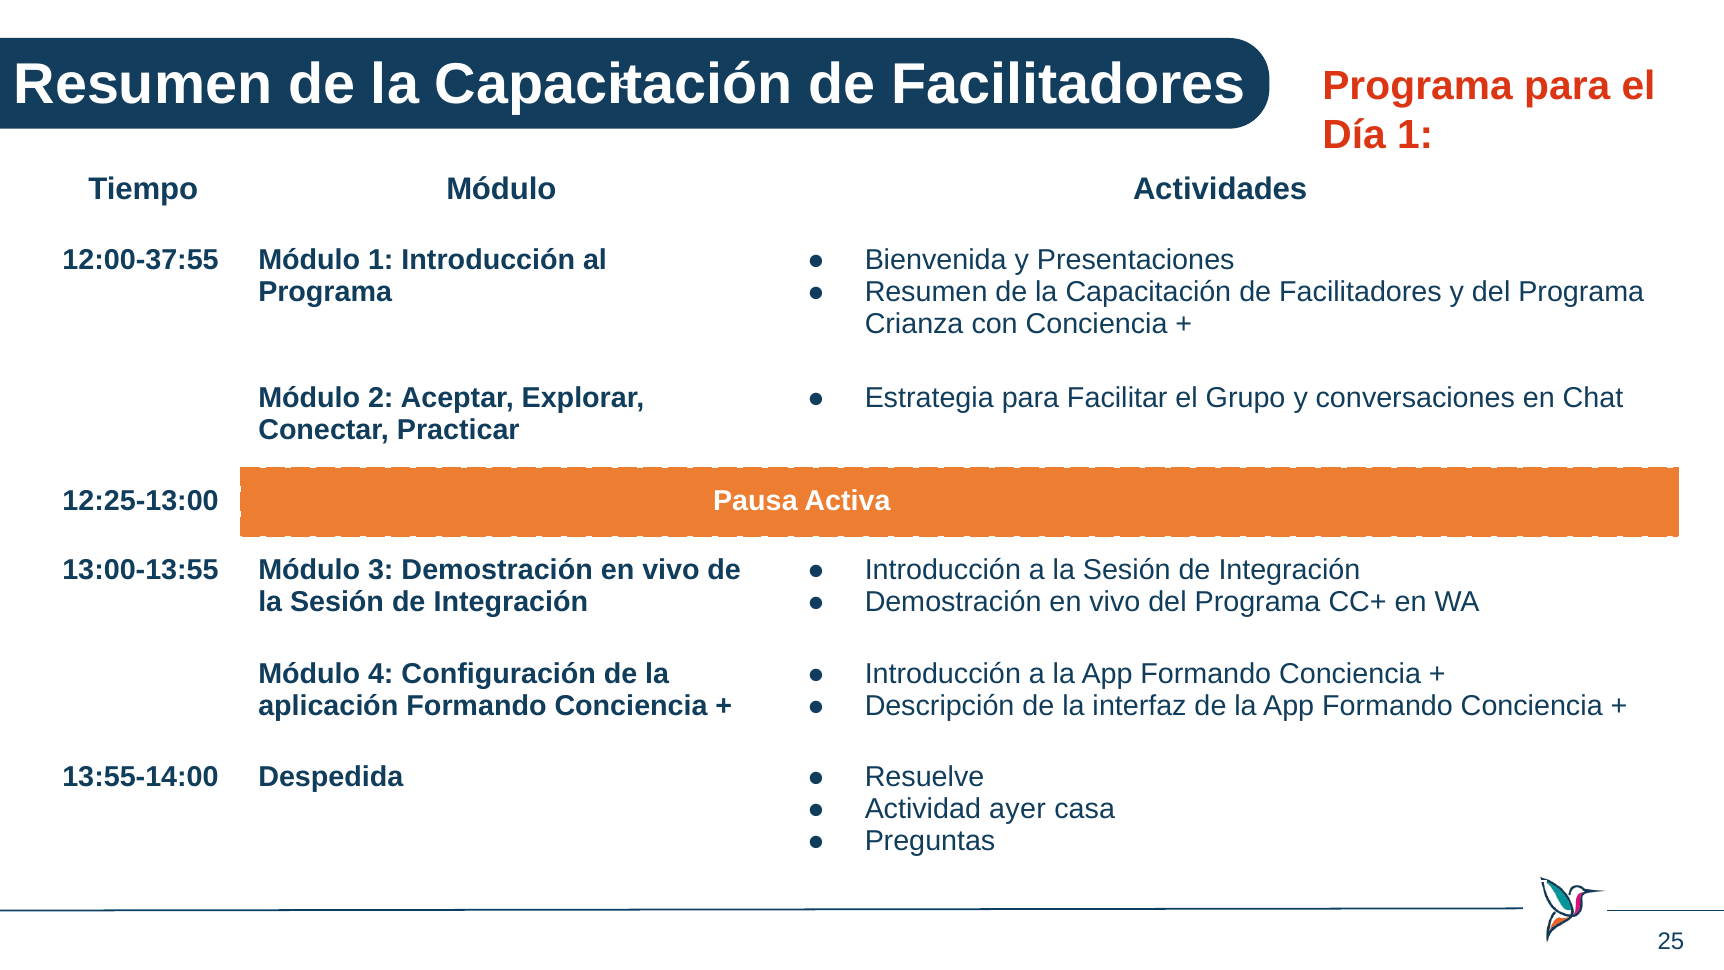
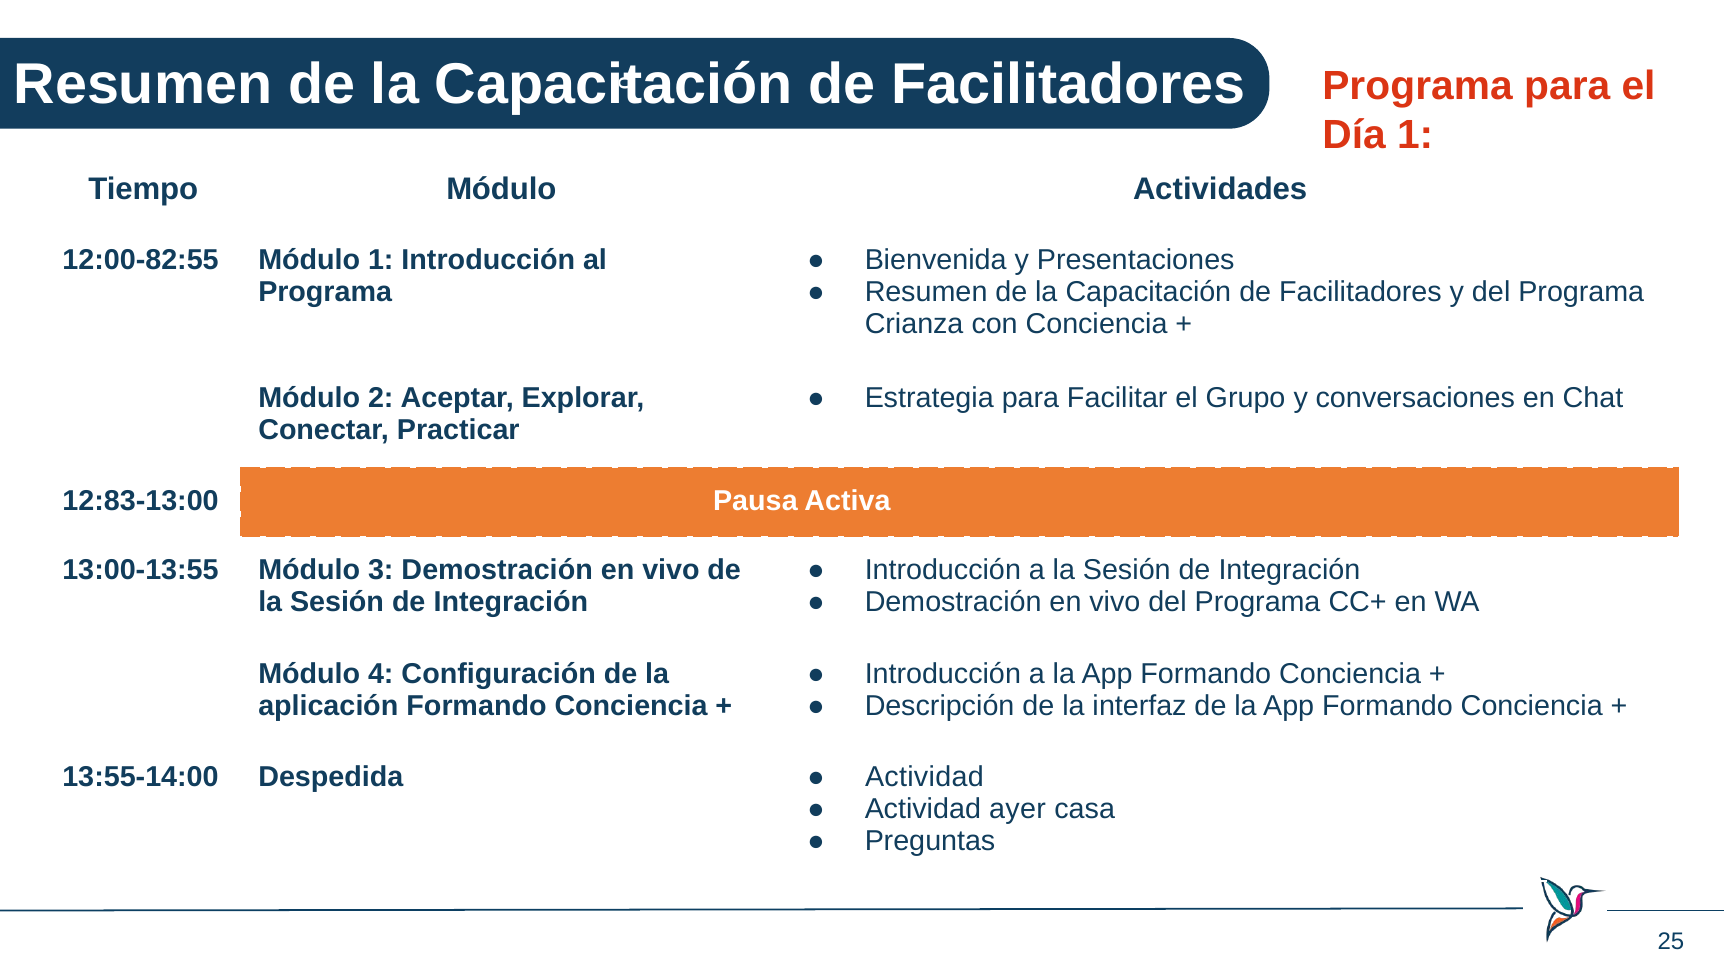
12:00-37:55: 12:00-37:55 -> 12:00-82:55 (141, 260)
12:25-13:00: 12:25-13:00 -> 12:83-13:00 (141, 501)
Resuelve: Resuelve -> Actividad (924, 777)
